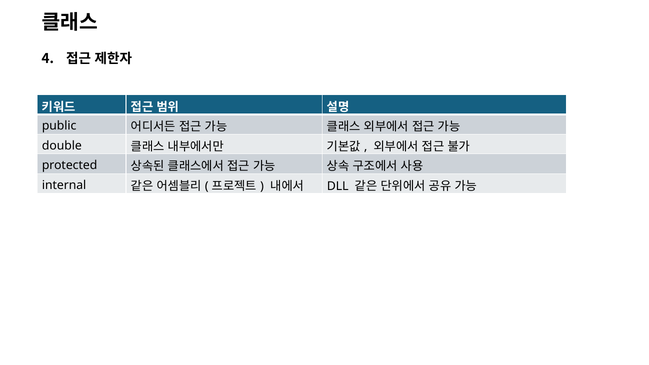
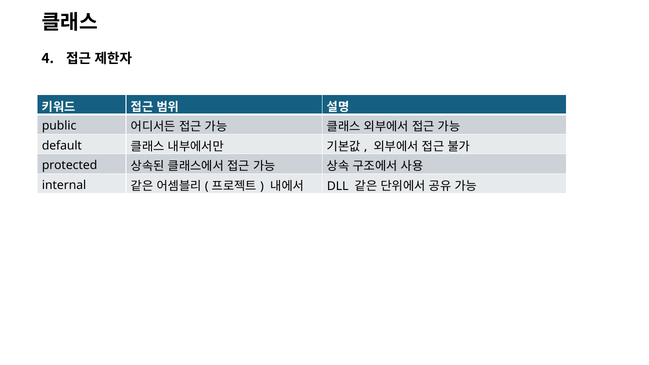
double: double -> default (62, 146)
